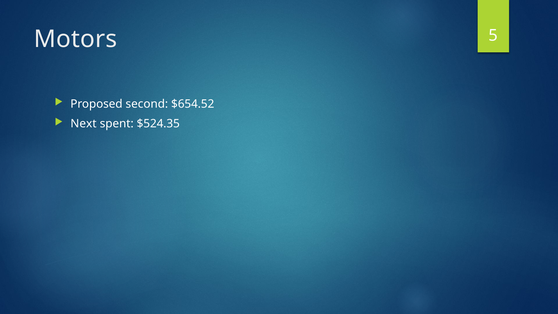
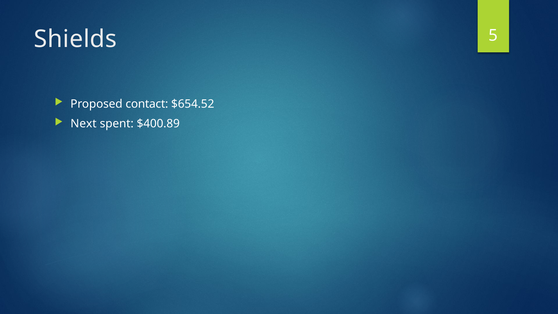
Motors: Motors -> Shields (75, 39)
second: second -> contact (147, 104)
$524.35: $524.35 -> $400.89 (158, 124)
